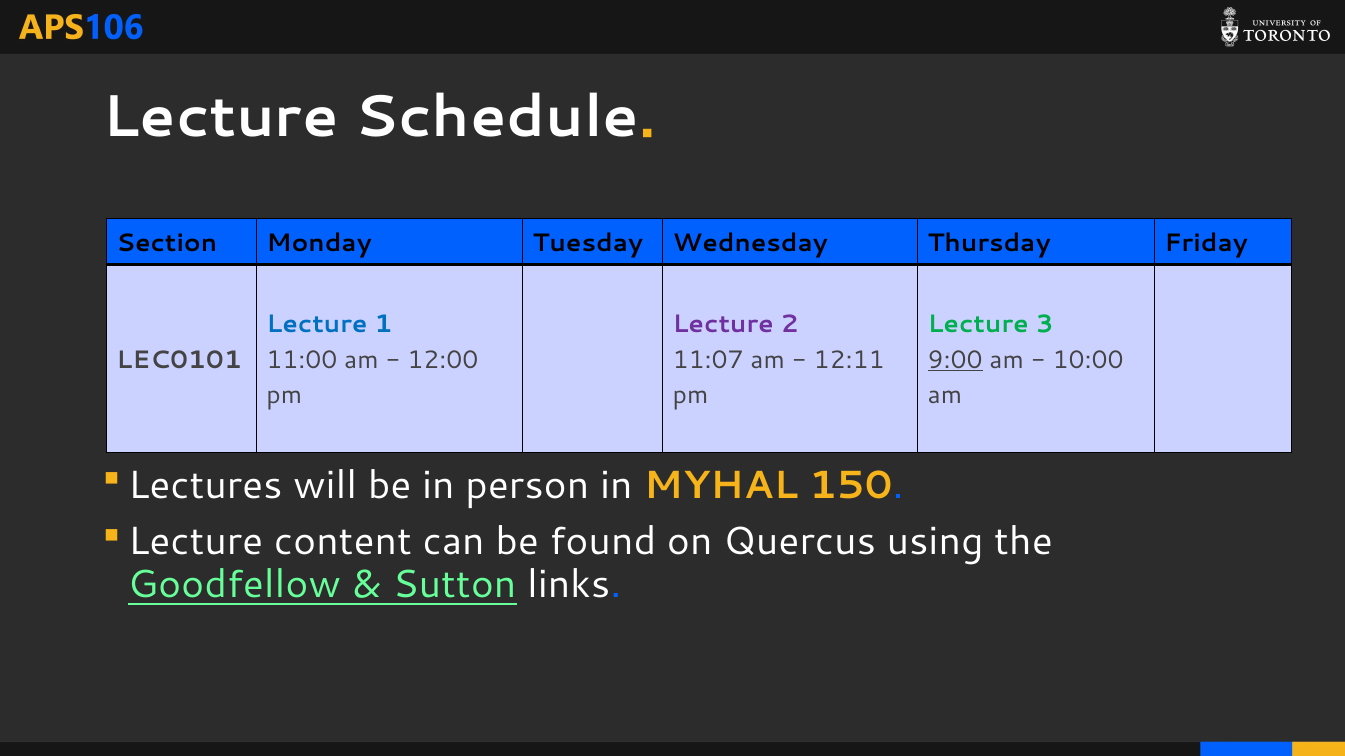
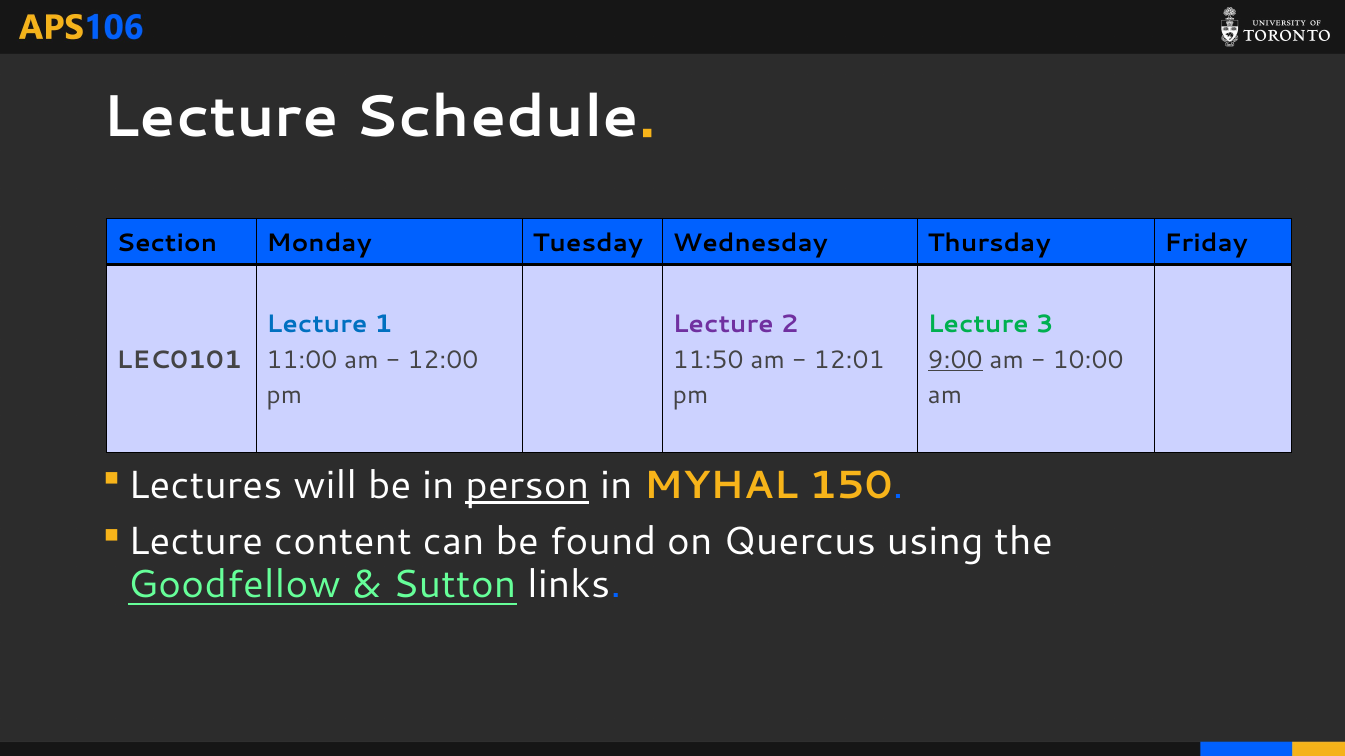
11:07: 11:07 -> 11:50 (708, 360)
12:11: 12:11 -> 12:01 (849, 360)
person underline: none -> present (527, 486)
